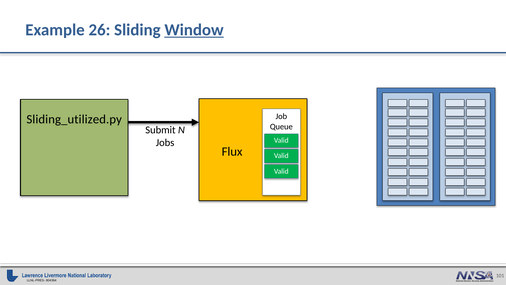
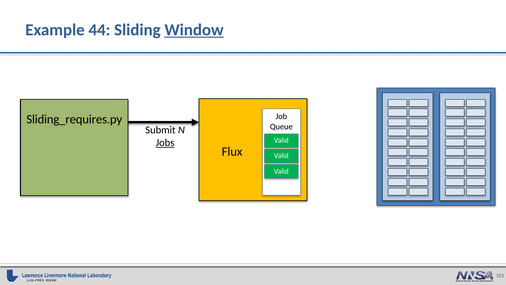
26: 26 -> 44 (99, 30)
Sliding_utilized.py: Sliding_utilized.py -> Sliding_requires.py (74, 119)
Jobs underline: none -> present (165, 143)
